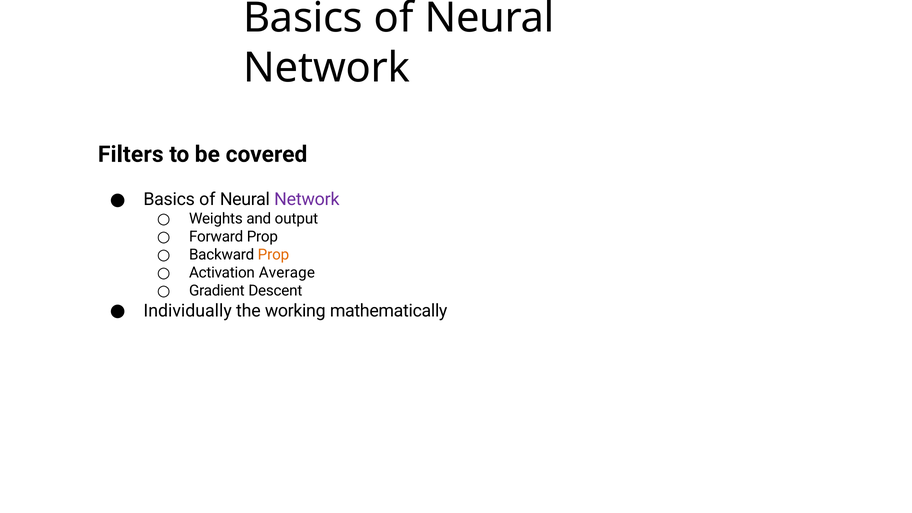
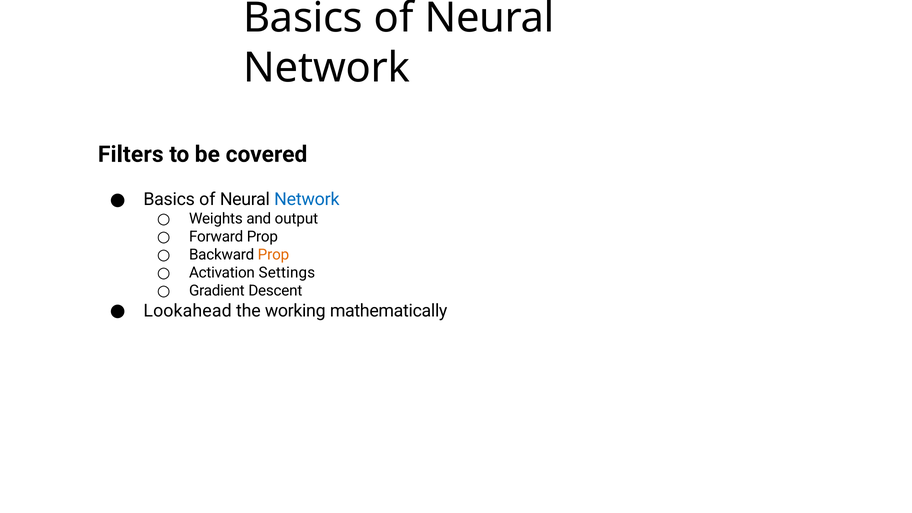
Network colour: purple -> blue (307, 199)
Average: Average -> Settings (287, 273)
Individually: Individually -> Lookahead (188, 311)
